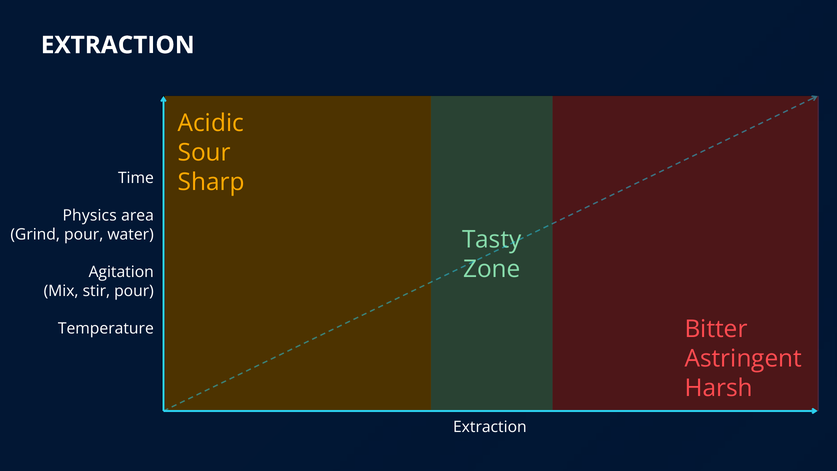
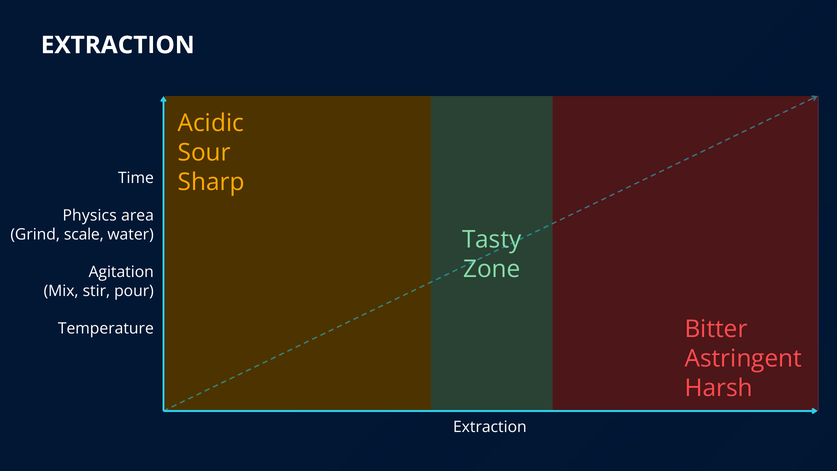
Grind pour: pour -> scale (84, 234)
